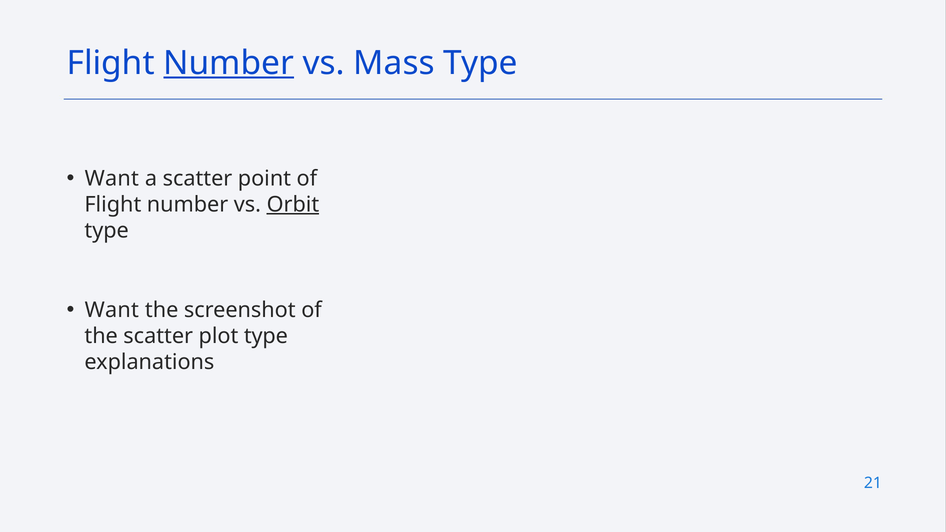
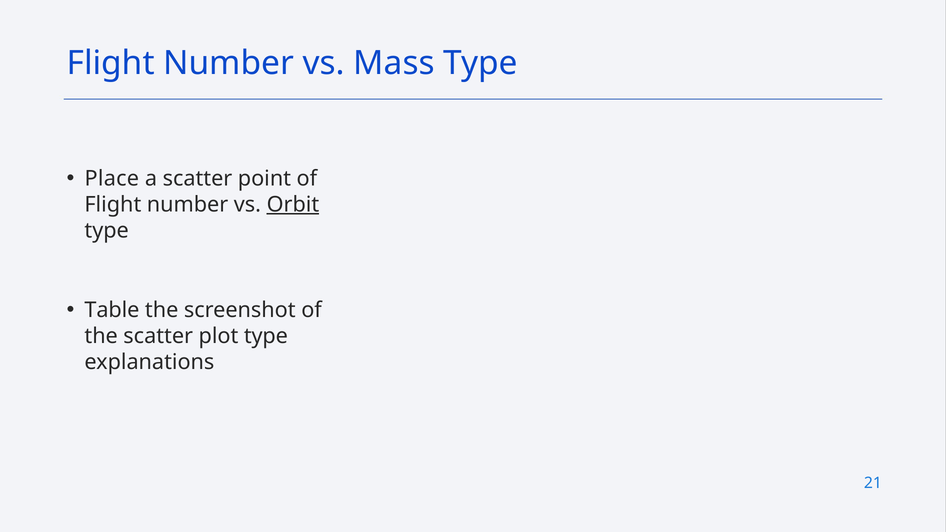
Number underline: present -> none (229, 63)
Want: Want -> Place (112, 179)
Want: Want -> Table (112, 310)
